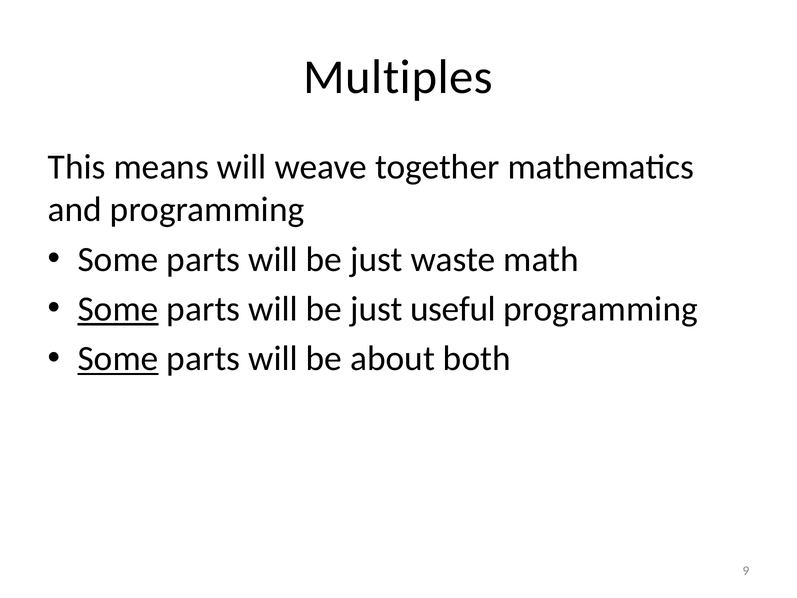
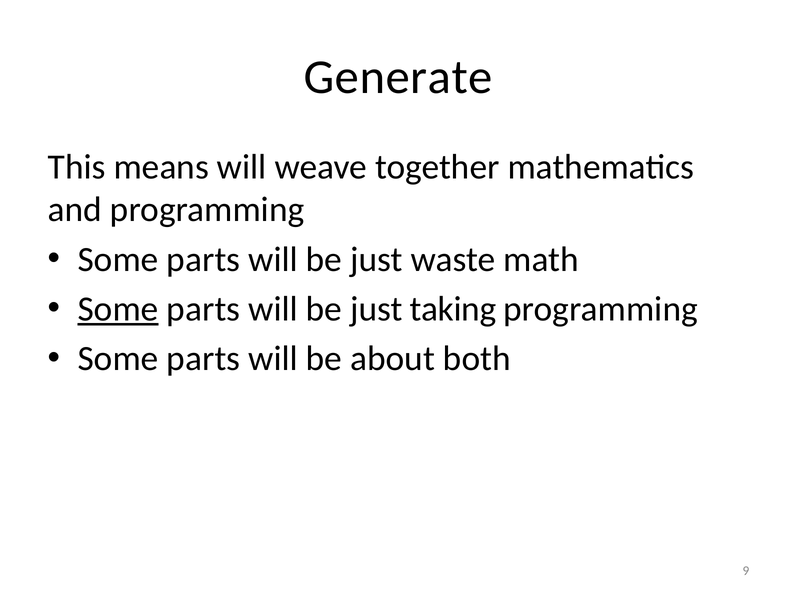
Multiples: Multiples -> Generate (398, 77)
useful: useful -> taking (453, 309)
Some underline: present -> none (118, 359)
